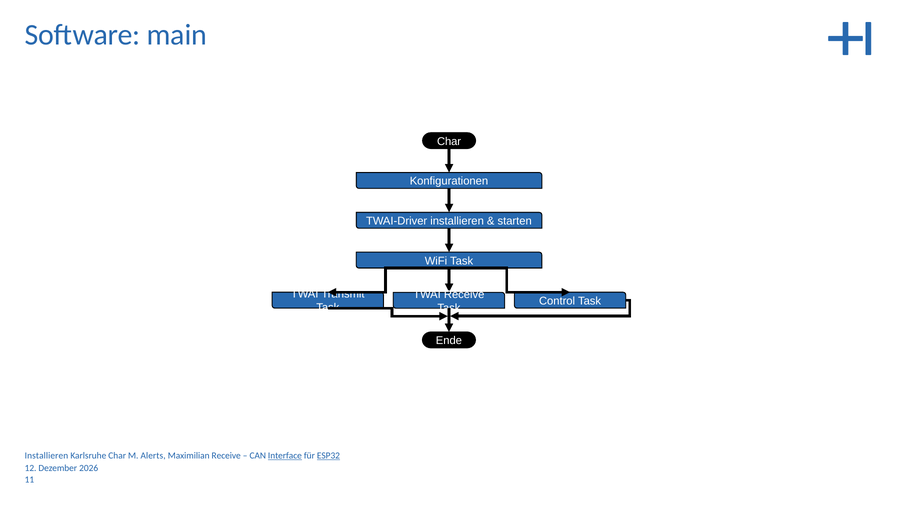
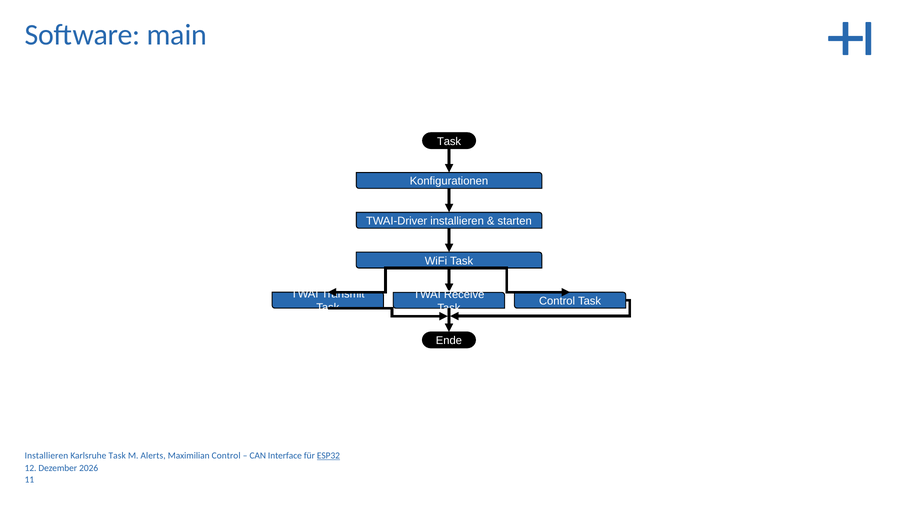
Char: Char -> Task (449, 141)
Karlsruhe Char: Char -> Task (117, 456)
Maximilian Receive: Receive -> Control (226, 456)
Interface underline: present -> none (285, 456)
